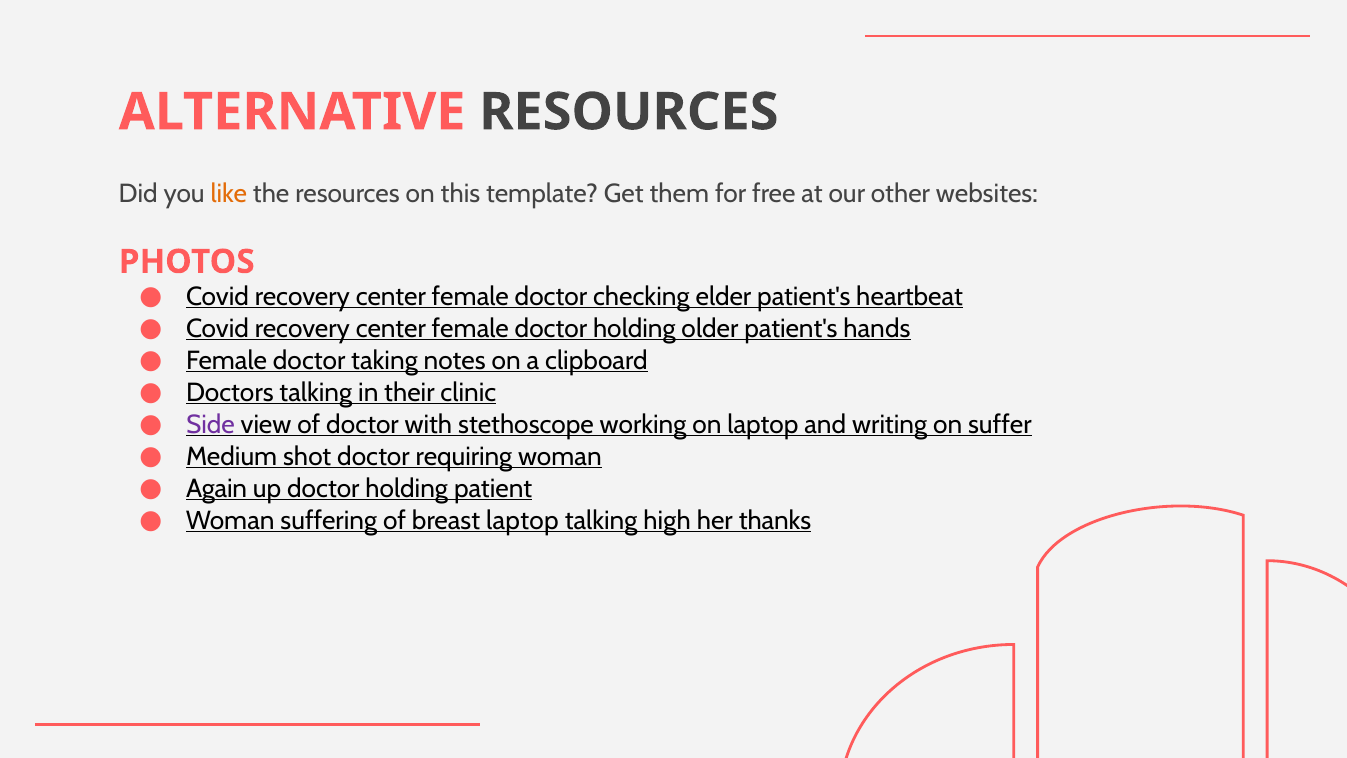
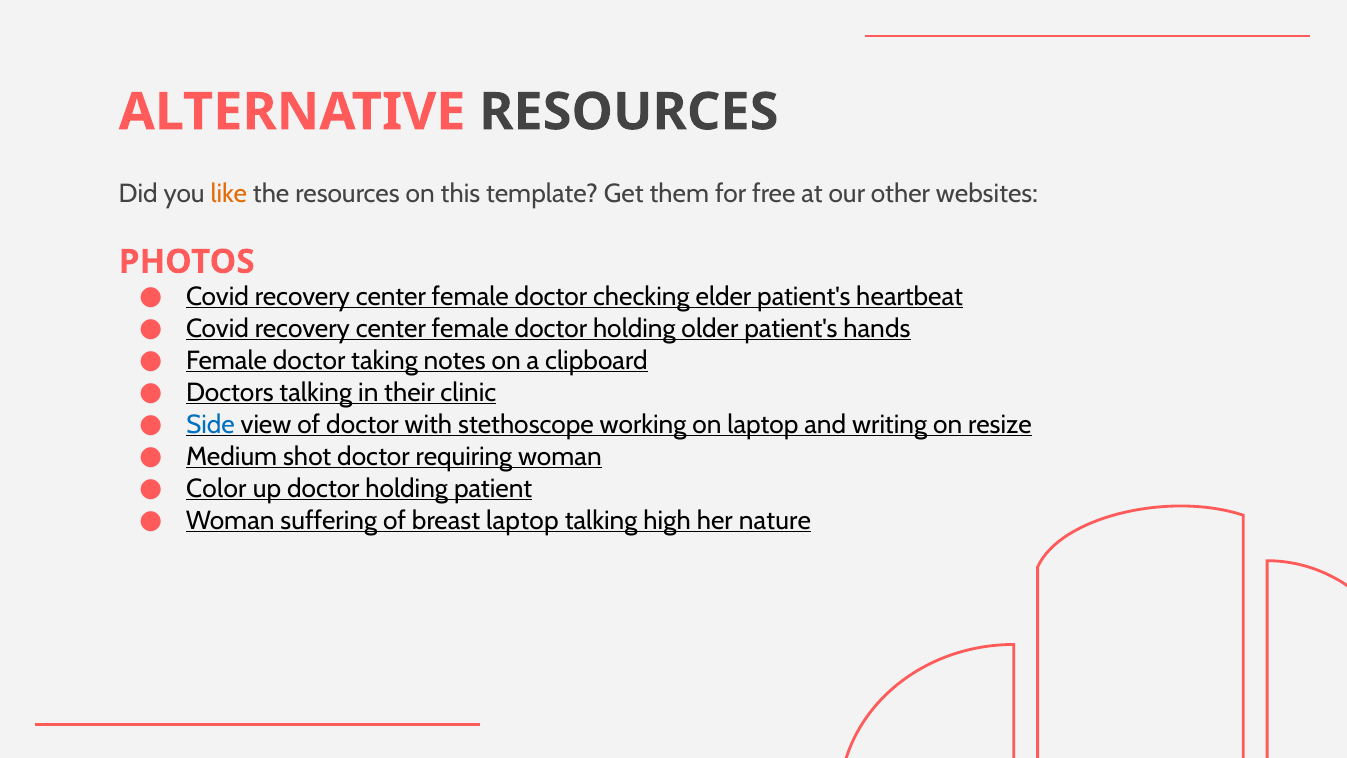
Side colour: purple -> blue (210, 425)
suffer: suffer -> resize (1000, 425)
Again: Again -> Color (216, 488)
thanks: thanks -> nature (775, 520)
